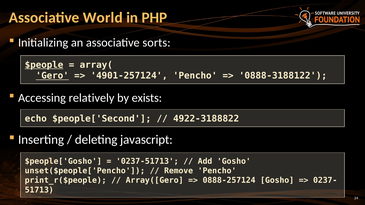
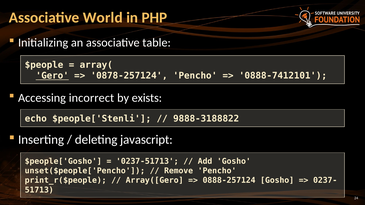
sorts: sorts -> table (157, 43)
$people underline: present -> none (44, 65)
4901-257124: 4901-257124 -> 0878-257124 (129, 76)
0888-3188122: 0888-3188122 -> 0888-7412101 (283, 76)
relatively: relatively -> incorrect (91, 98)
$people['Second: $people['Second -> $people['Stenli (102, 119)
4922-3188822: 4922-3188822 -> 9888-3188822 (206, 119)
